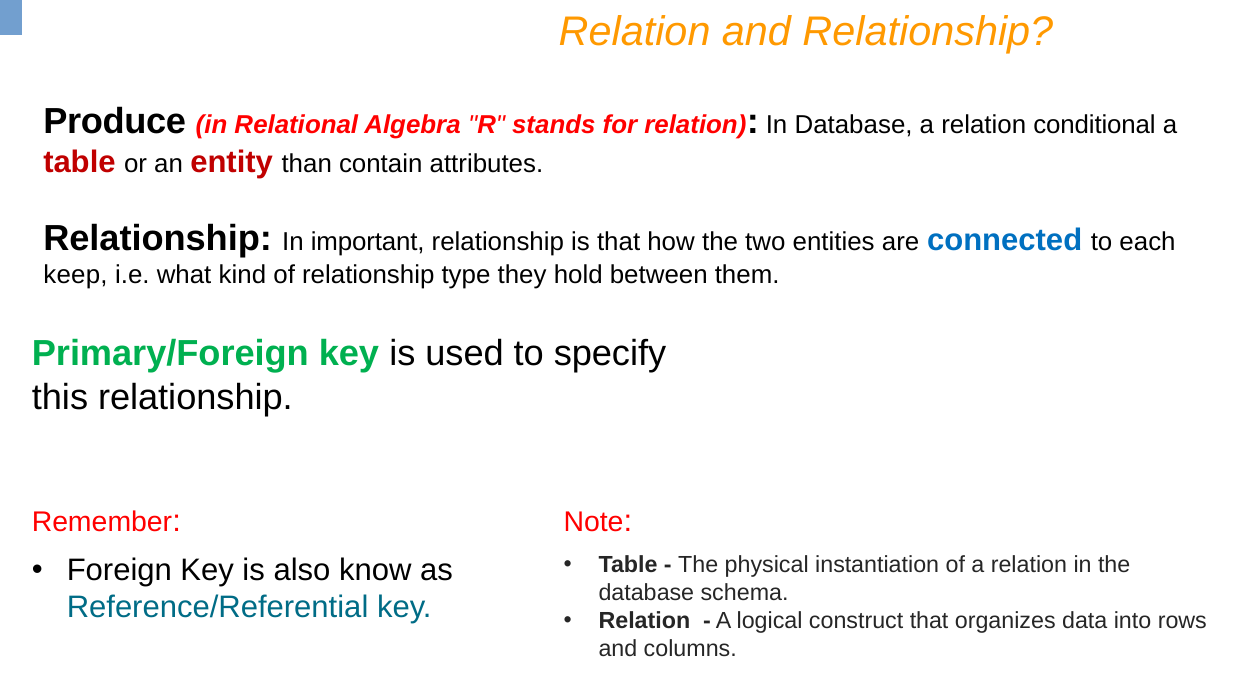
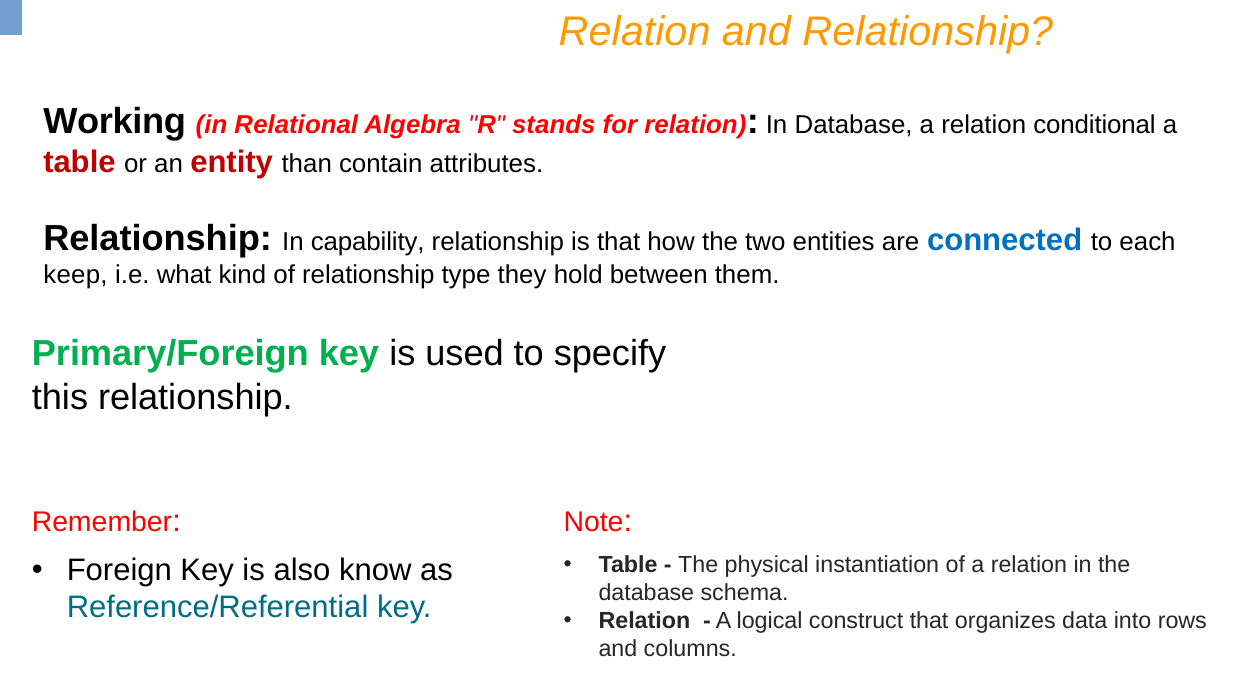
Produce: Produce -> Working (115, 122)
important: important -> capability (368, 242)
